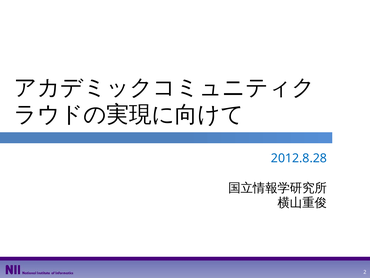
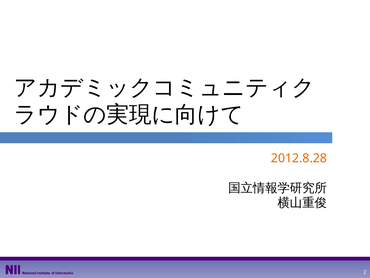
2012.8.28 colour: blue -> orange (299, 158)
